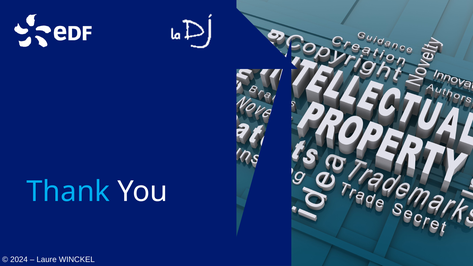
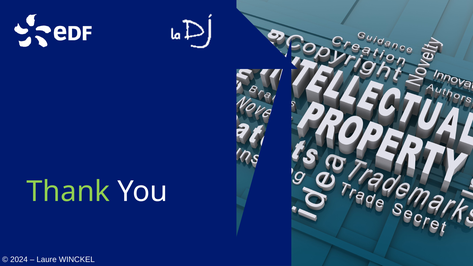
Thank colour: light blue -> light green (68, 192)
